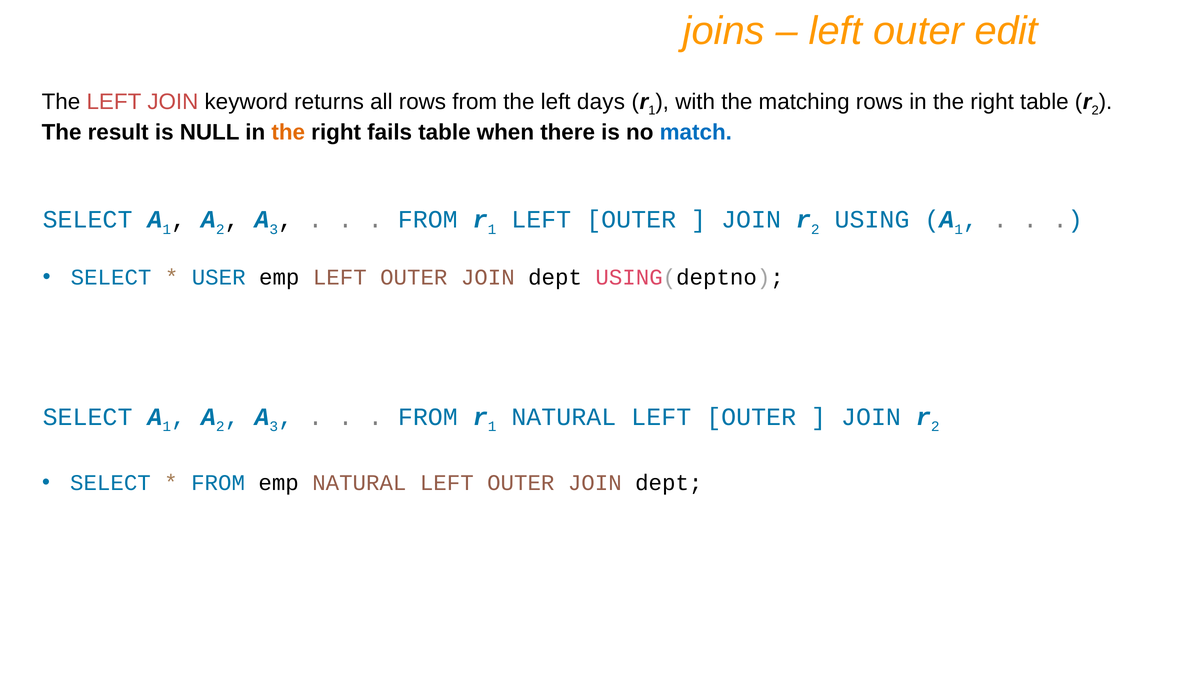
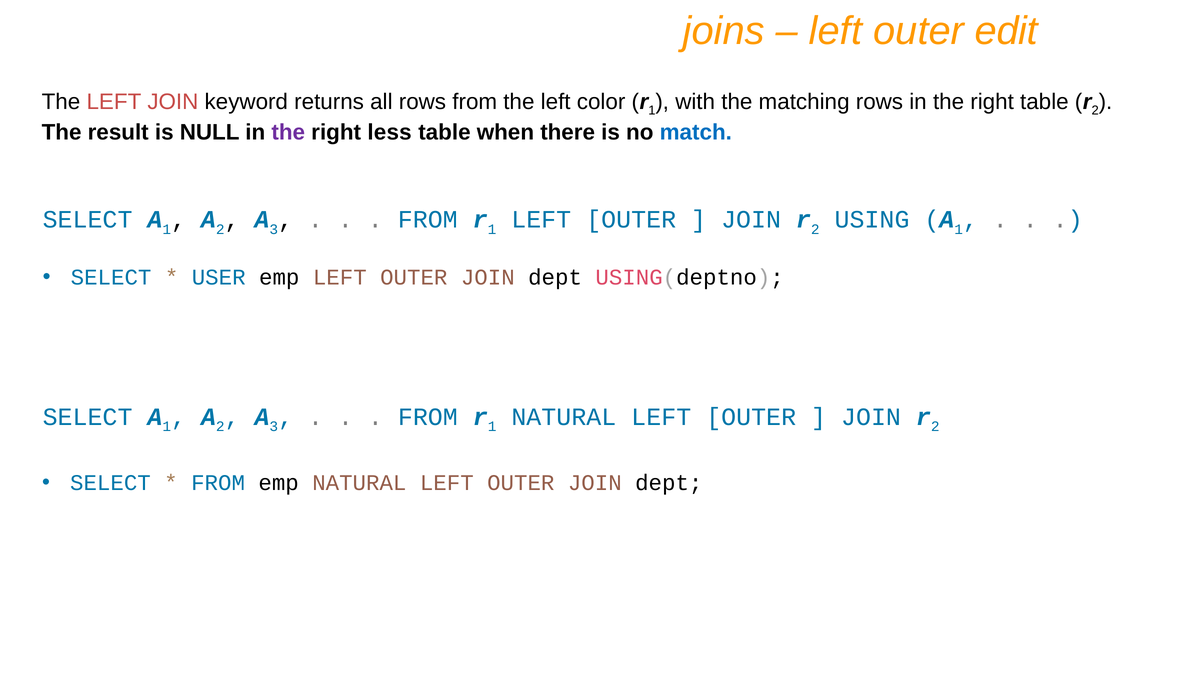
days: days -> color (601, 102)
the colour: orange -> purple (288, 132)
fails: fails -> less (390, 132)
